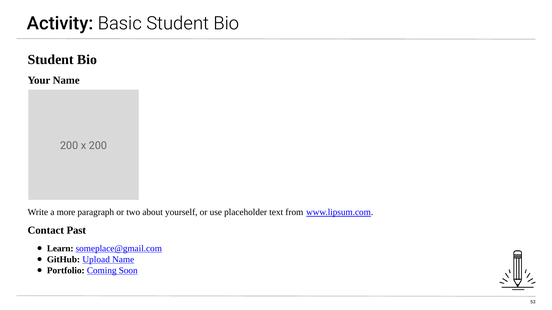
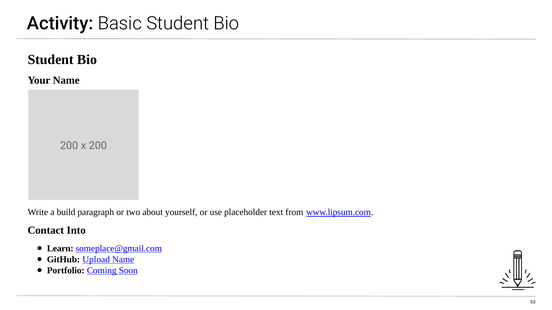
more: more -> build (66, 213)
Past: Past -> Into (76, 231)
